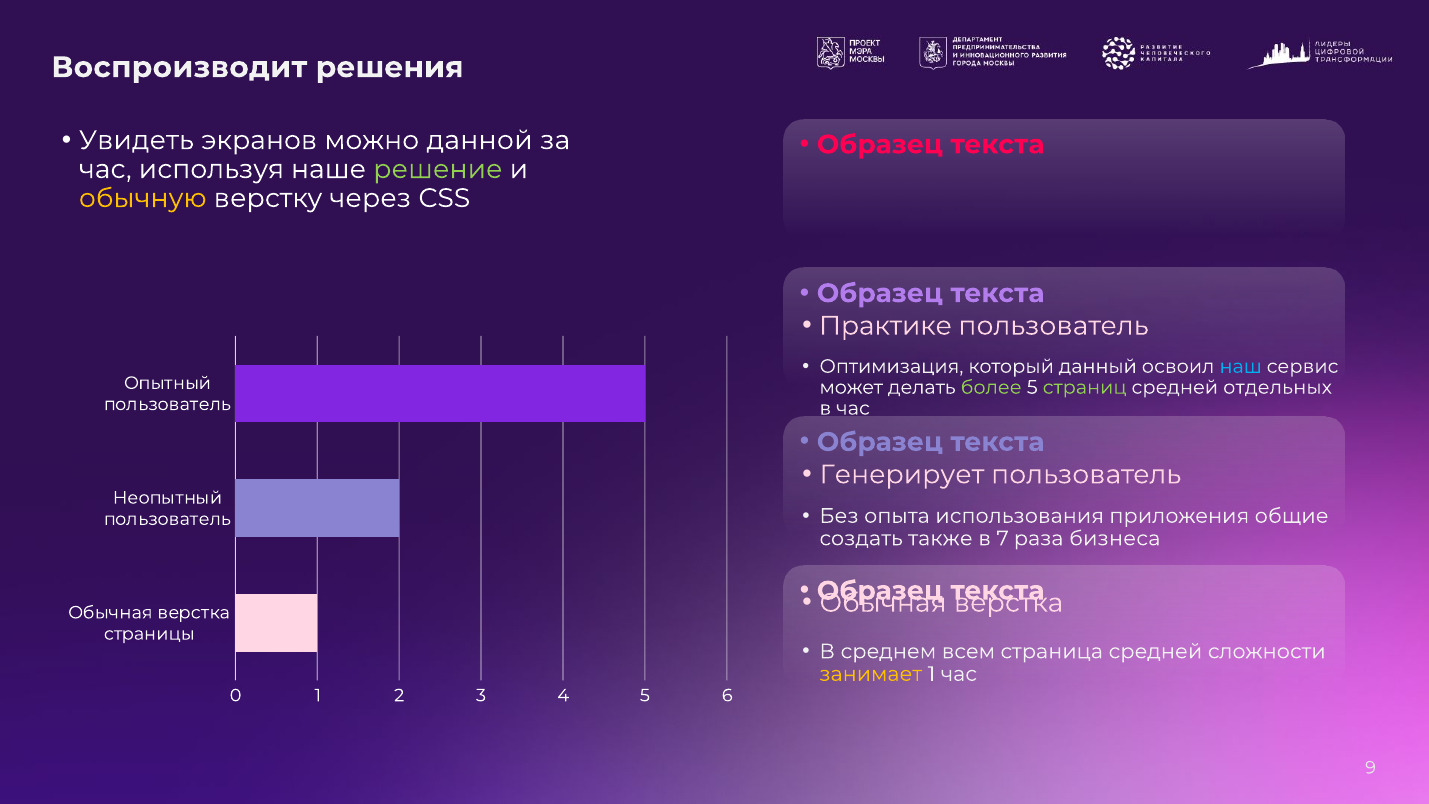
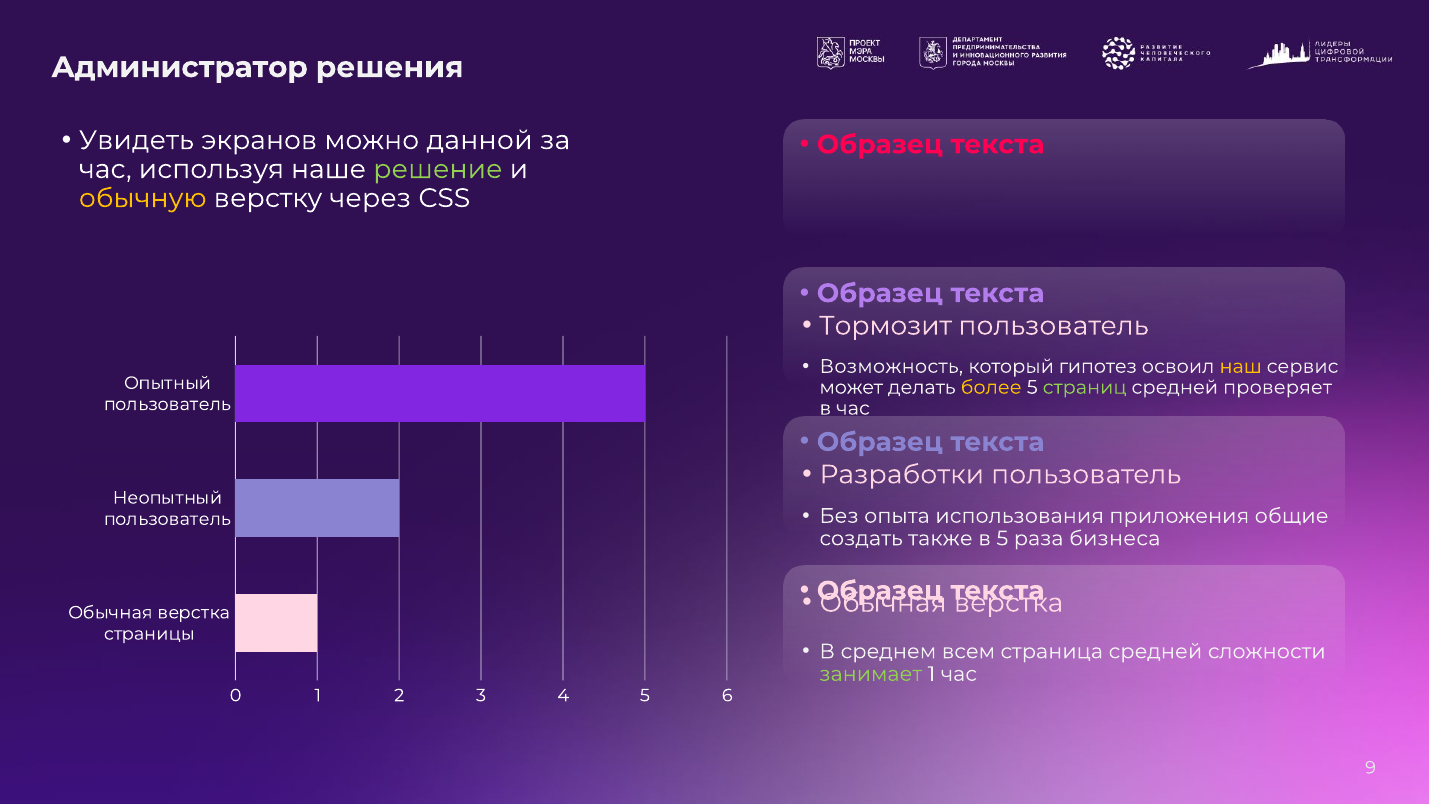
Воспроизводит: Воспроизводит -> Администратор (180, 67)
Практике: Практике -> Тормозит (886, 326)
Оптимизация: Оптимизация -> Возможность (891, 366)
данный: данный -> гипотез (1098, 366)
наш colour: light blue -> yellow (1241, 366)
более colour: light green -> yellow (991, 387)
отдельных: отдельных -> проверяет (1278, 387)
Генерирует: Генерирует -> Разработки (902, 474)
в 7: 7 -> 5 (1002, 538)
занимает colour: yellow -> light green (871, 674)
